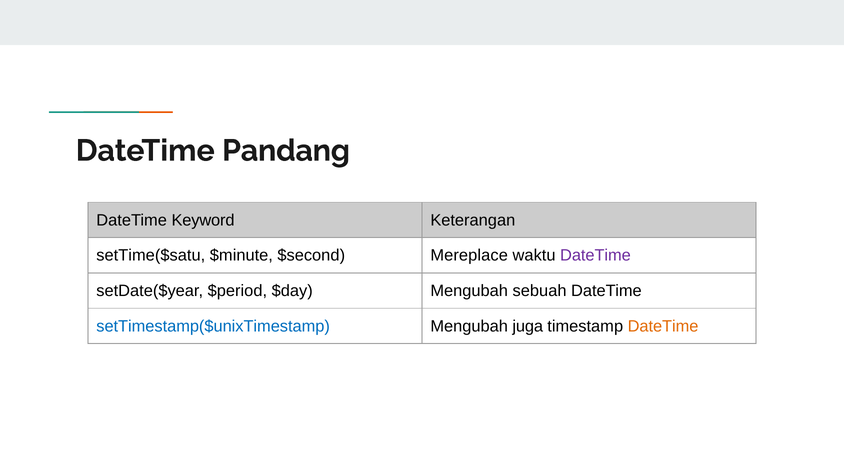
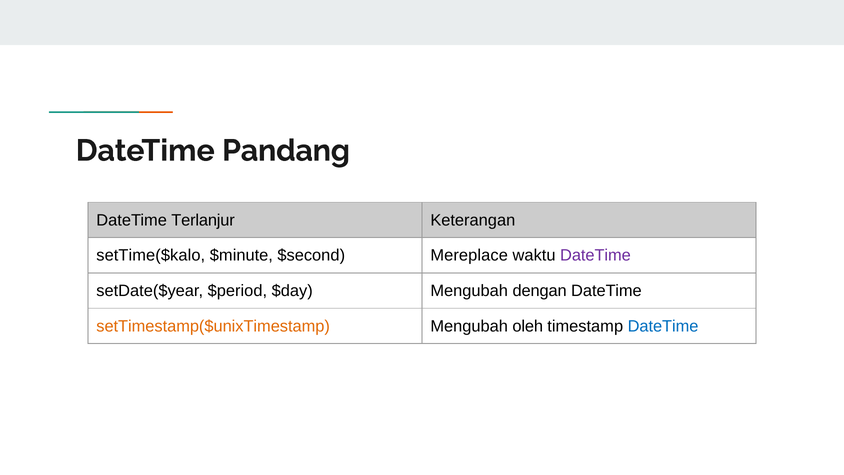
Keyword: Keyword -> Terlanjur (203, 220)
setTime($satu: setTime($satu -> setTime($kalo (151, 255)
sebuah: sebuah -> dengan (540, 291)
setTimestamp($unixTimestamp colour: blue -> orange (213, 326)
juga: juga -> oleh (528, 326)
DateTime colour: orange -> blue (663, 326)
